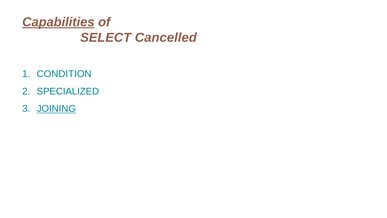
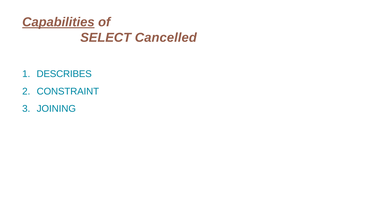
CONDITION: CONDITION -> DESCRIBES (64, 74)
SPECIALIZED: SPECIALIZED -> CONSTRAINT (68, 91)
JOINING underline: present -> none (56, 109)
